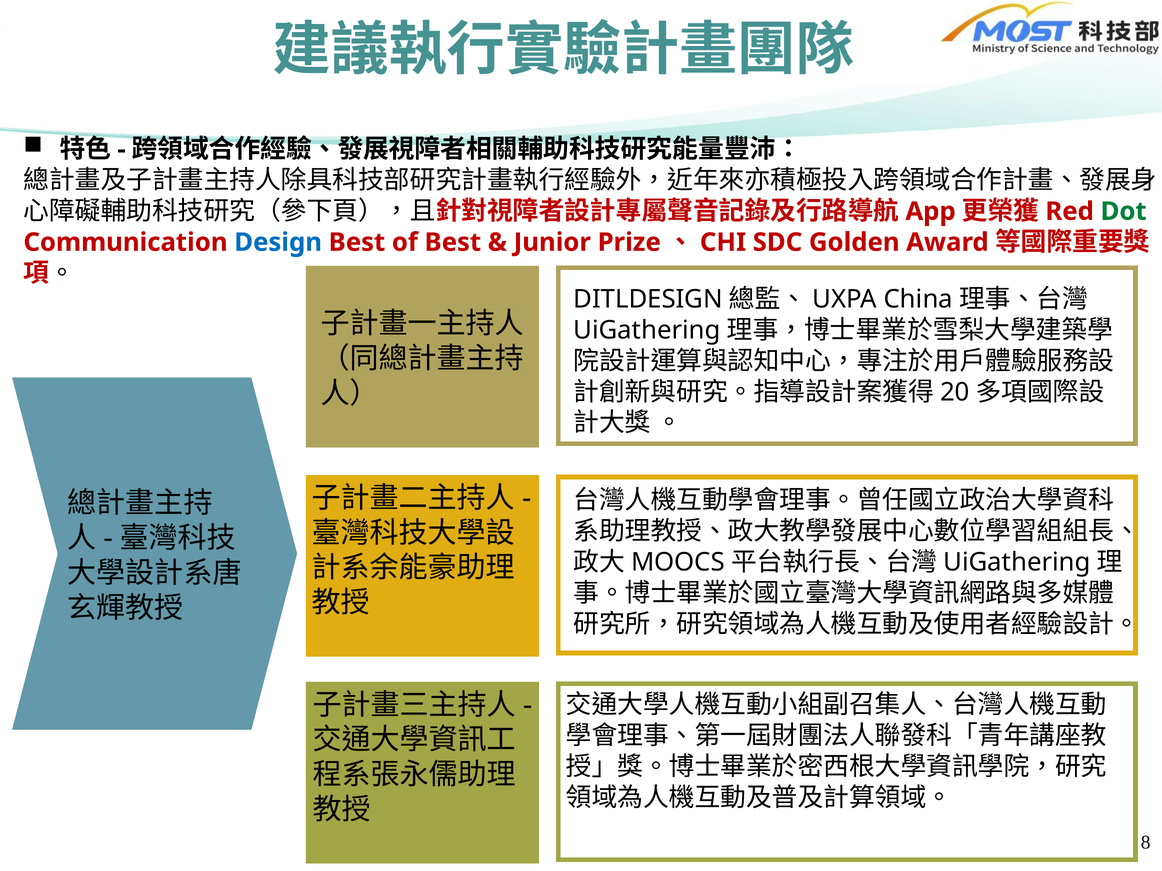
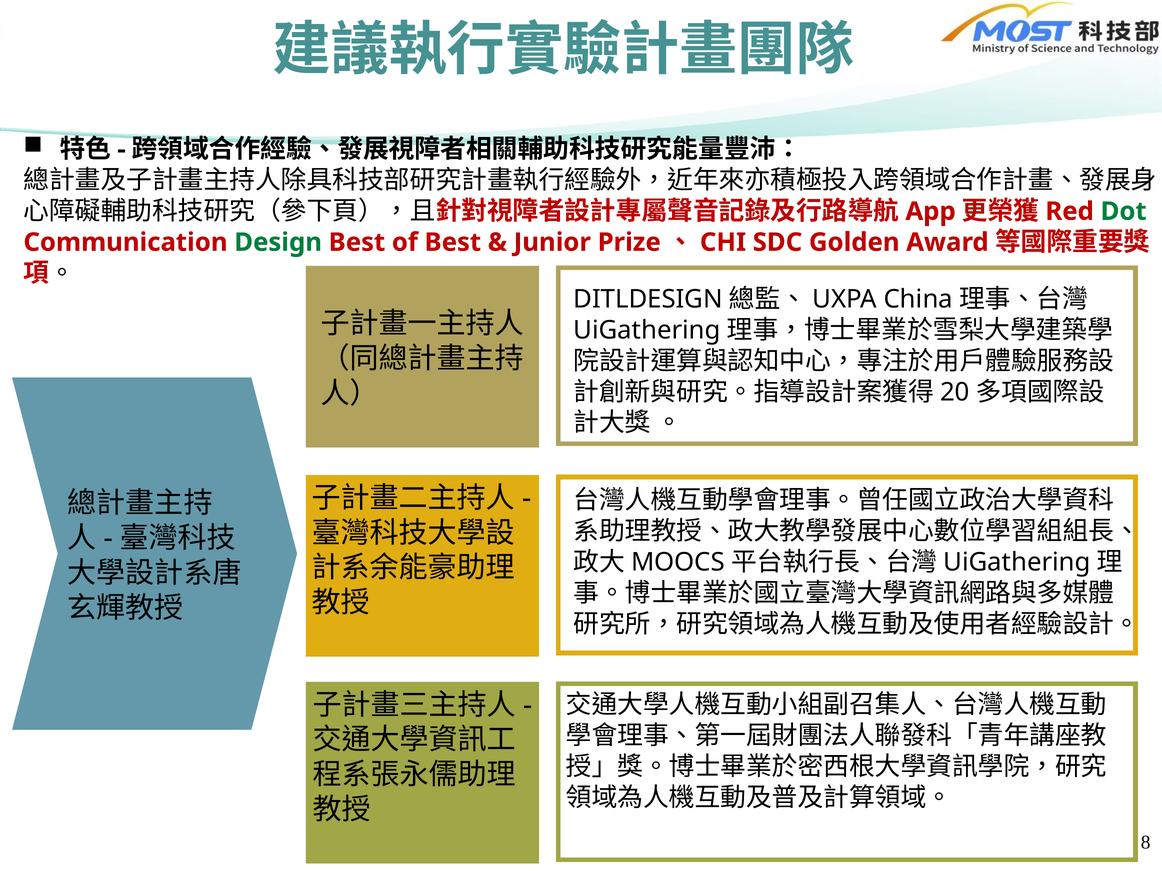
Design colour: blue -> green (278, 242)
